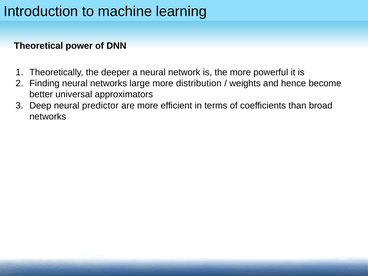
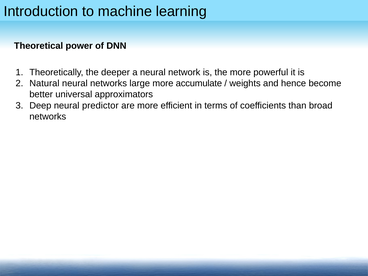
Finding: Finding -> Natural (44, 83)
distribution: distribution -> accumulate (199, 83)
